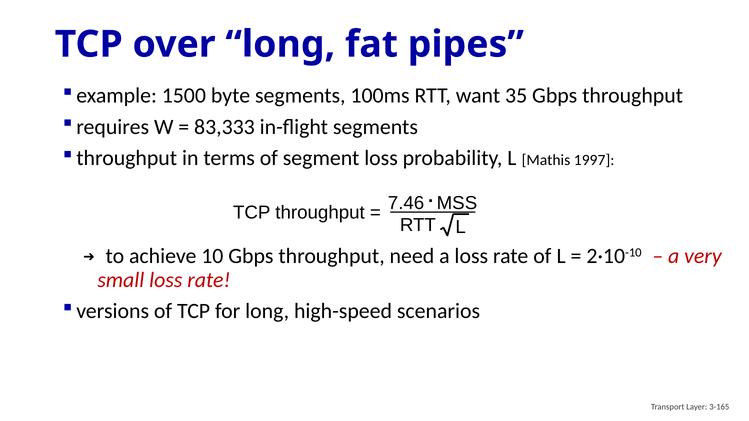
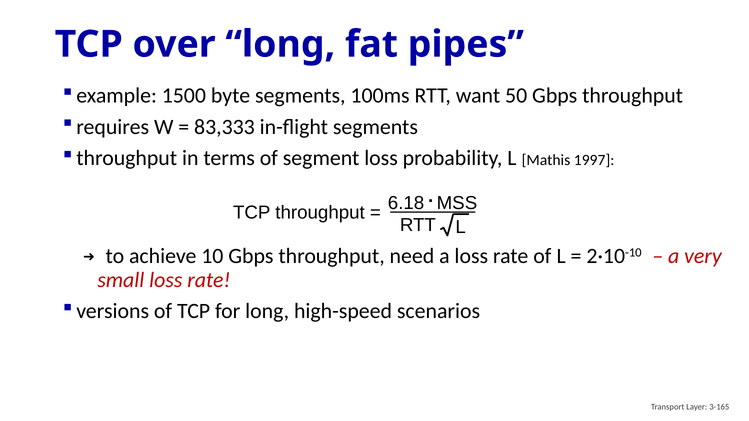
35: 35 -> 50 (516, 96)
7.46: 7.46 -> 6.18 (406, 203)
